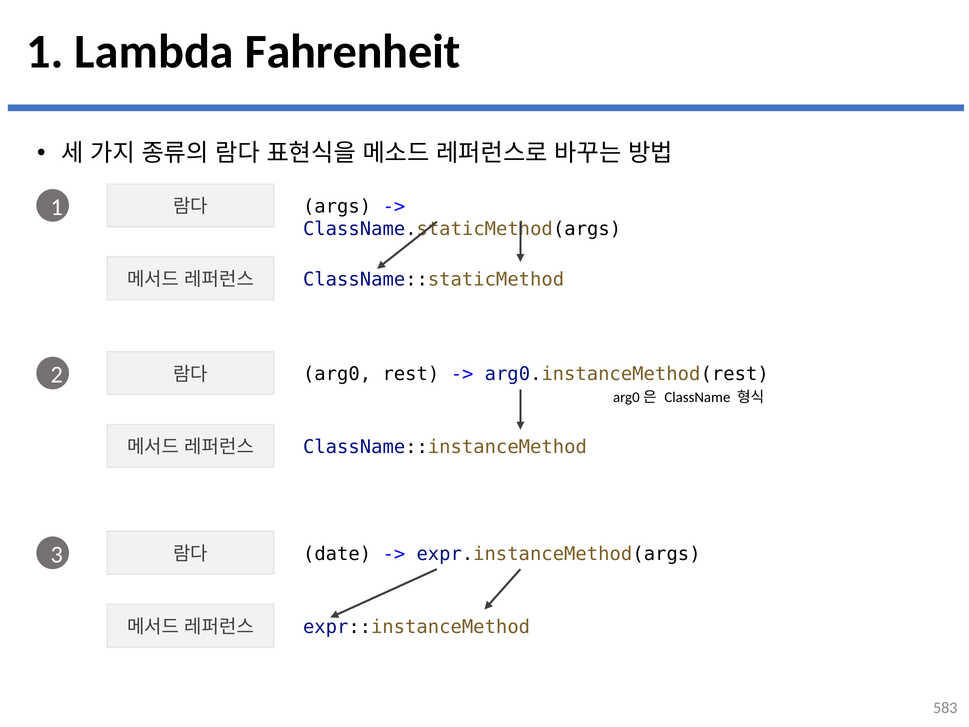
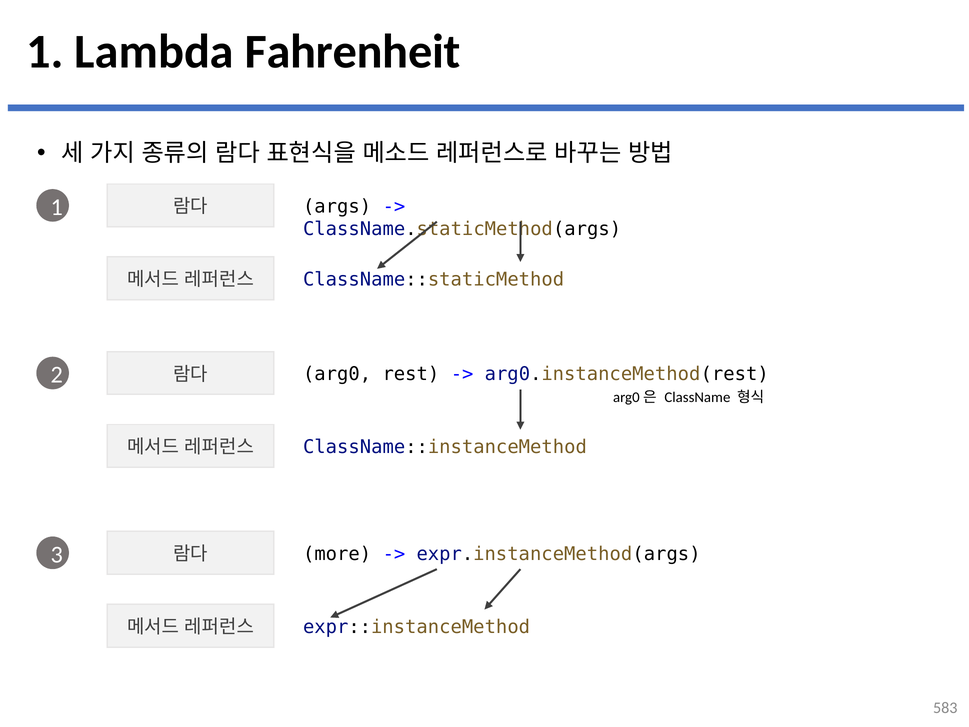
date: date -> more (337, 554)
